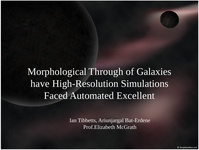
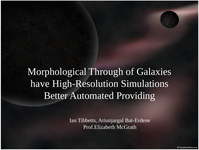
Faced: Faced -> Better (56, 95)
Excellent: Excellent -> Providing (136, 95)
